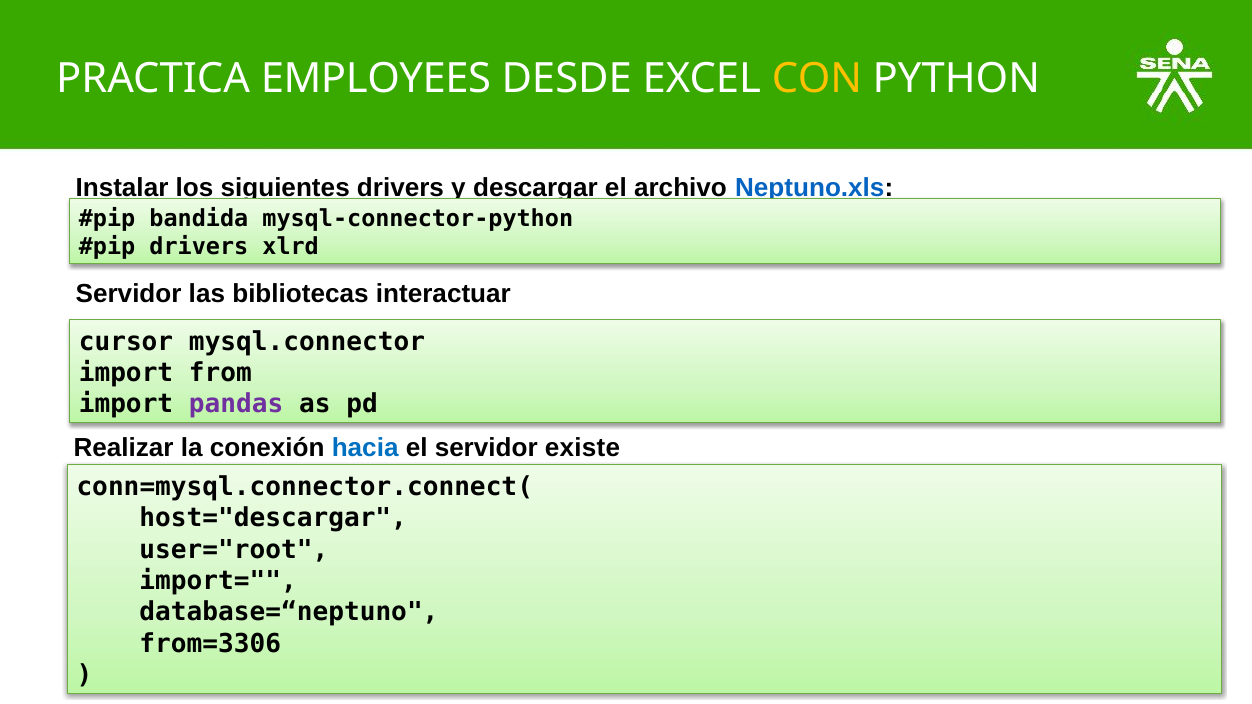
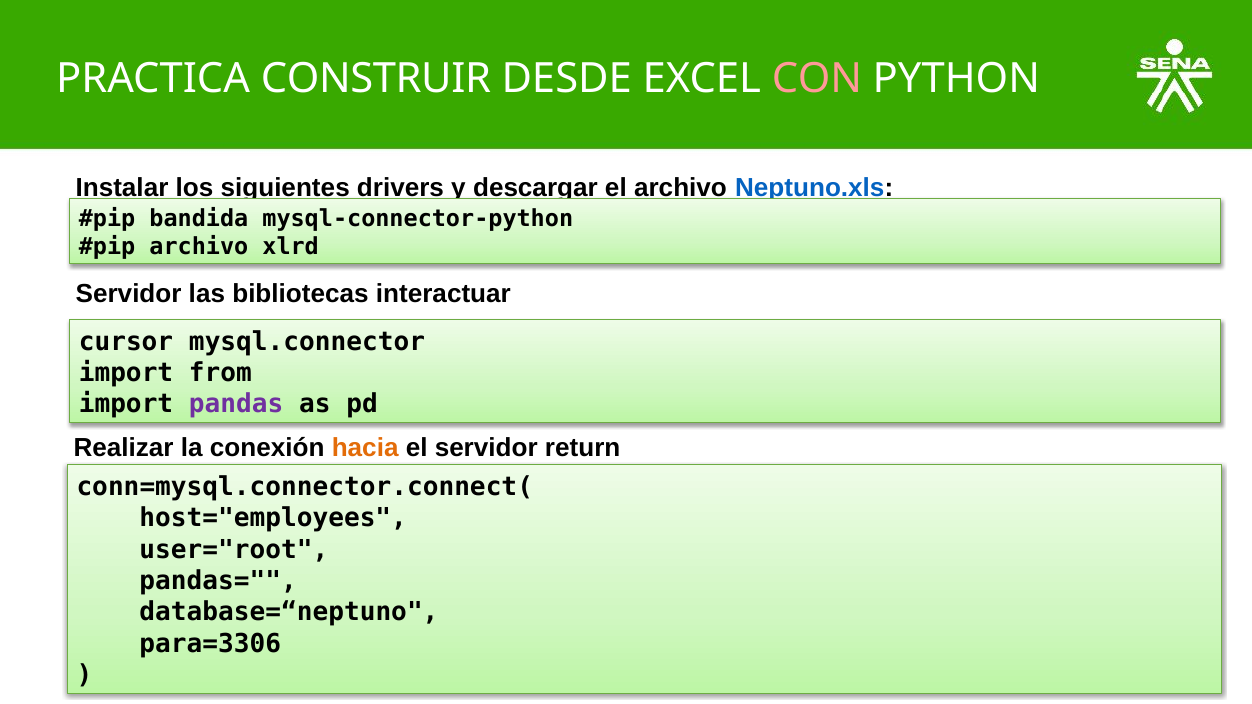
EMPLOYEES: EMPLOYEES -> CONSTRUIR (376, 79)
CON colour: yellow -> pink (817, 79)
drivers: drivers -> archivo (199, 247)
hacia colour: blue -> orange (365, 448)
existe: existe -> return (583, 448)
host="descargar: host="descargar -> host="employees (273, 518)
import=: import= -> pandas= (218, 581)
from=3306: from=3306 -> para=3306 (210, 644)
